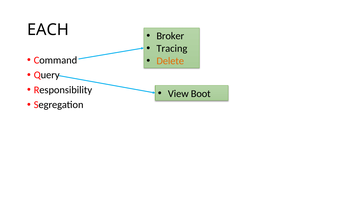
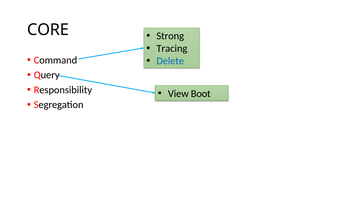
EACH: EACH -> CORE (48, 30)
Broker: Broker -> Strong (170, 36)
Delete colour: orange -> blue (170, 61)
